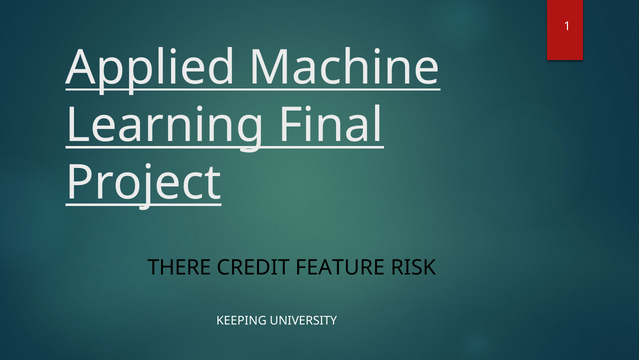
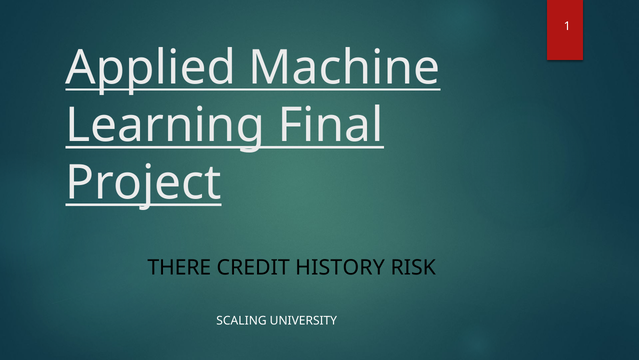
FEATURE: FEATURE -> HISTORY (340, 267)
KEEPING: KEEPING -> SCALING (241, 320)
